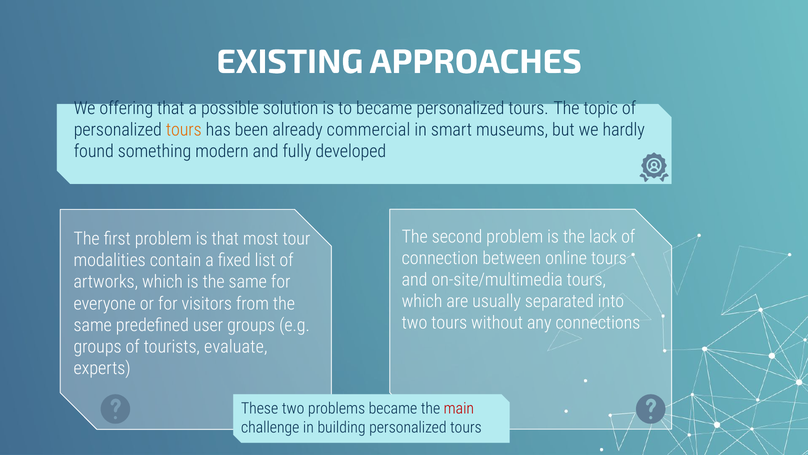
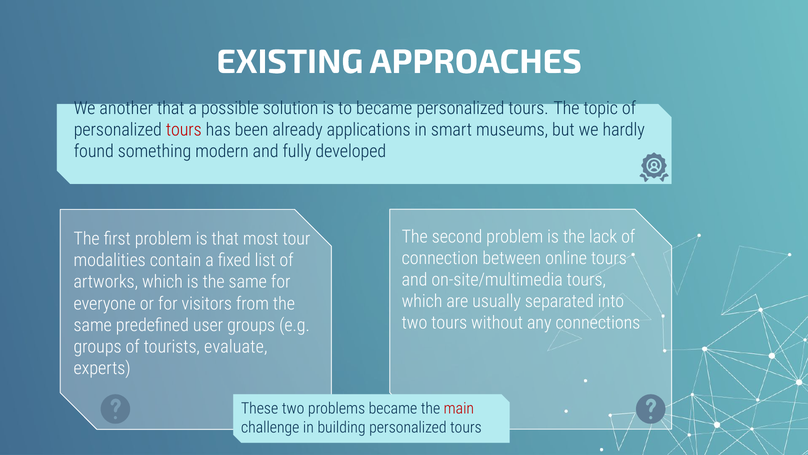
offering: offering -> another (126, 108)
tours colour: orange -> red (184, 129)
commercial: commercial -> applications (369, 129)
